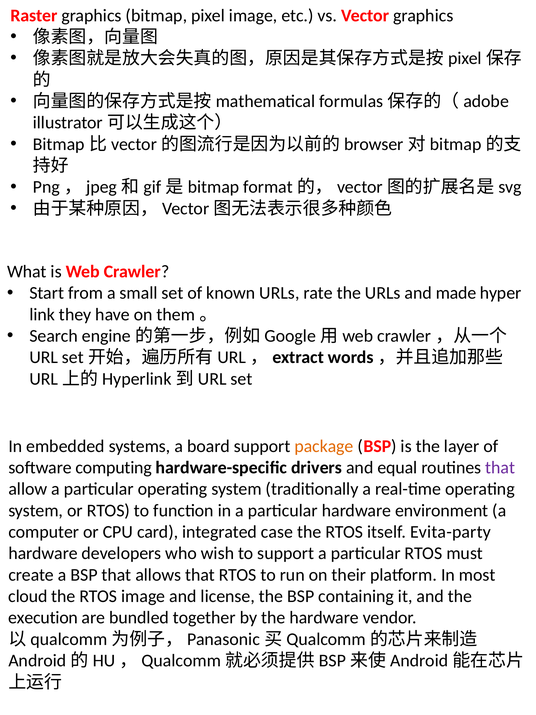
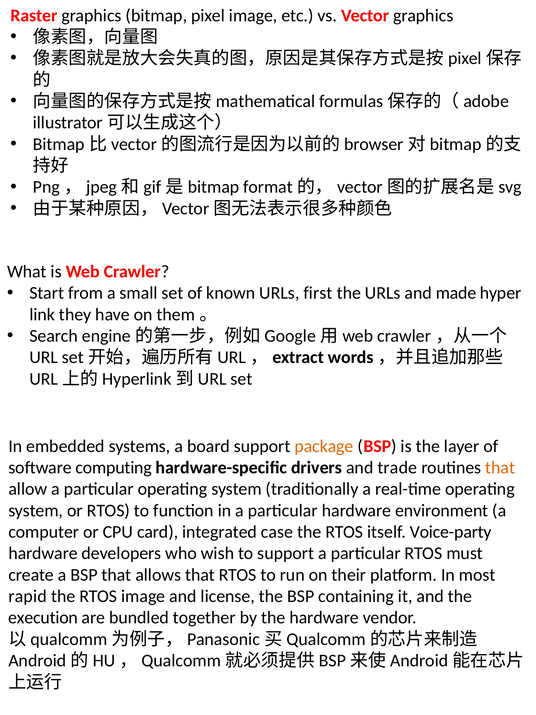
rate: rate -> first (318, 293)
equal: equal -> trade (397, 467)
that colour: purple -> orange (500, 467)
Evita-party: Evita-party -> Voice-party (451, 532)
cloud: cloud -> rapid (28, 596)
